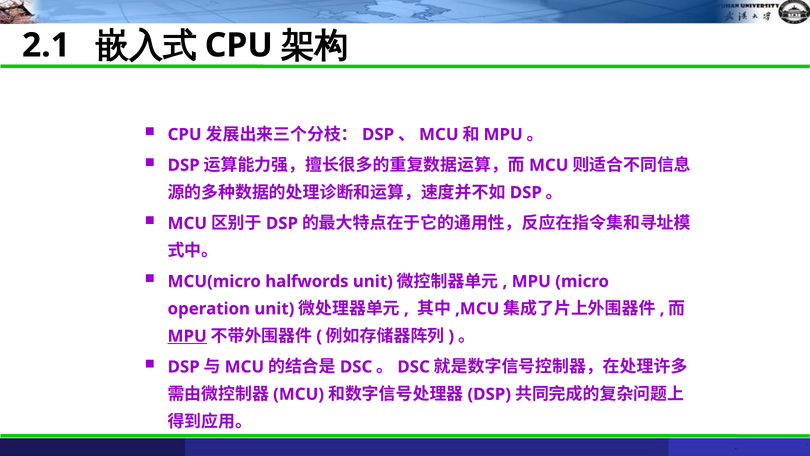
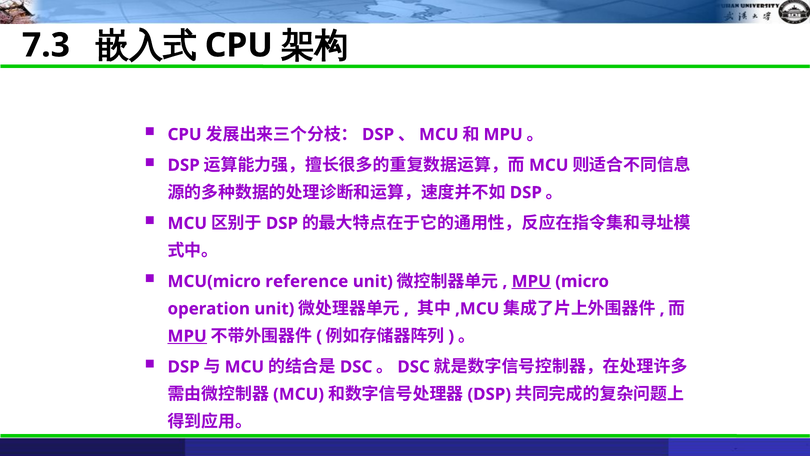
2.1: 2.1 -> 7.3 (46, 45)
halfwords: halfwords -> reference (307, 281)
MPU underline: none -> present (531, 281)
